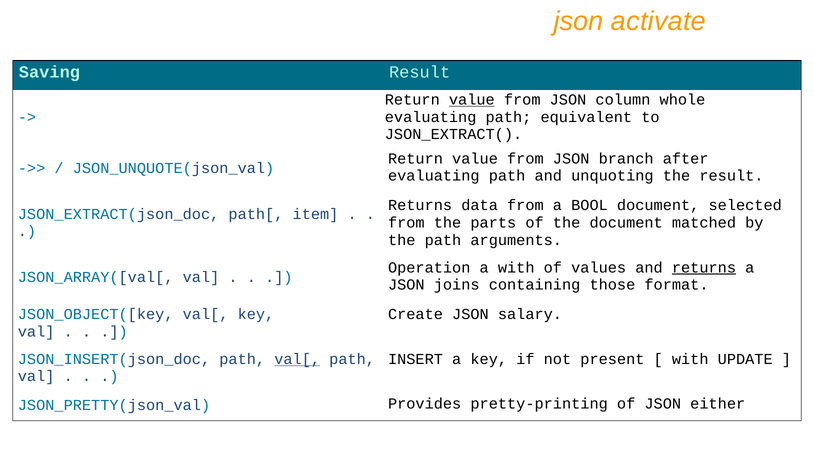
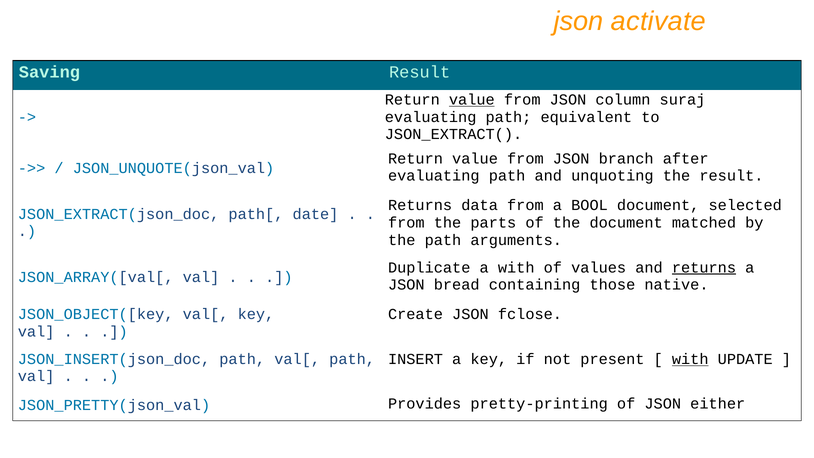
whole: whole -> suraj (682, 100)
item: item -> date (315, 214)
Operation: Operation -> Duplicate (429, 268)
joins: joins -> bread (457, 285)
format: format -> native (677, 285)
salary: salary -> fclose (530, 314)
val[ underline: present -> none (297, 359)
with underline: none -> present (690, 359)
